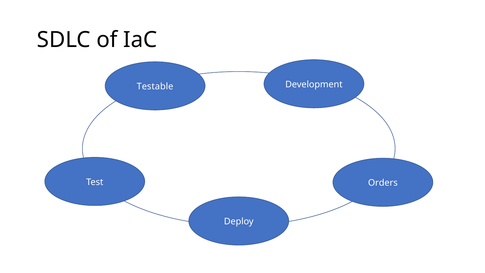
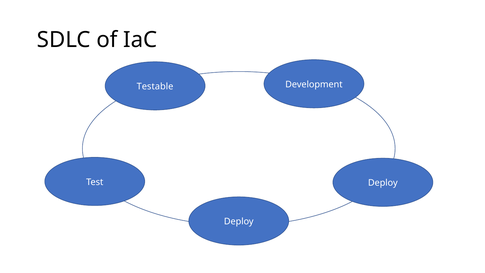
Orders: Orders -> Deploy (383, 183)
